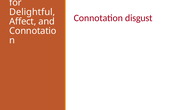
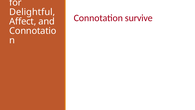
disgust: disgust -> survive (139, 18)
